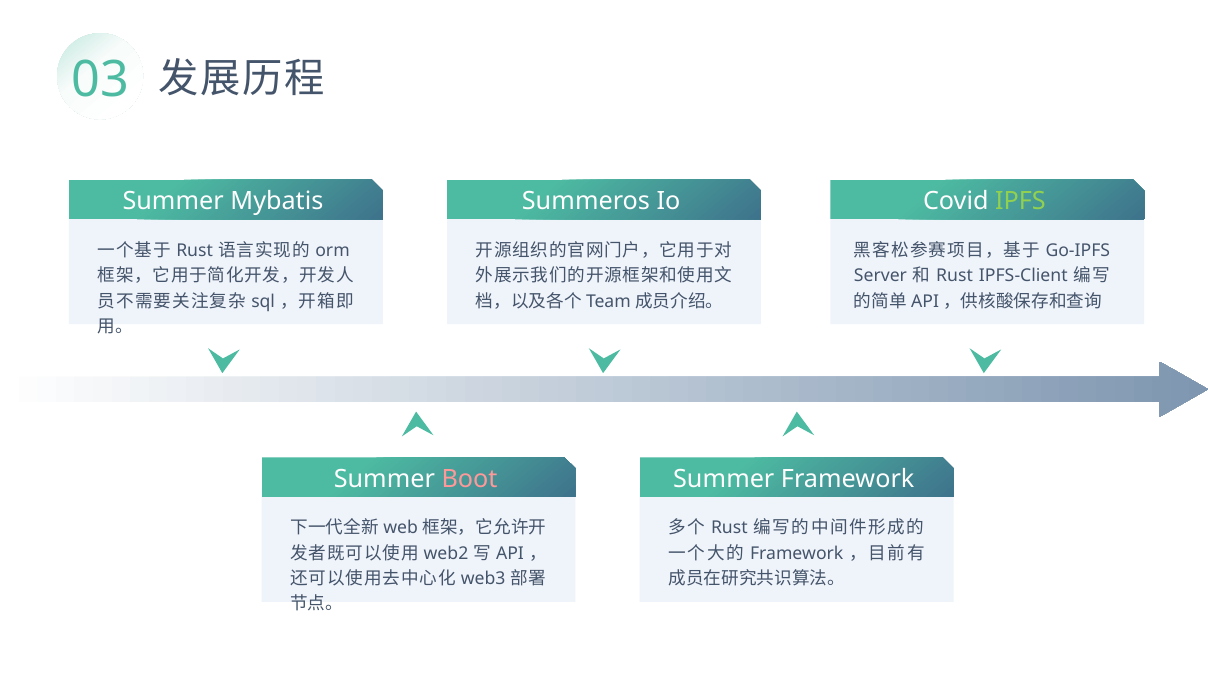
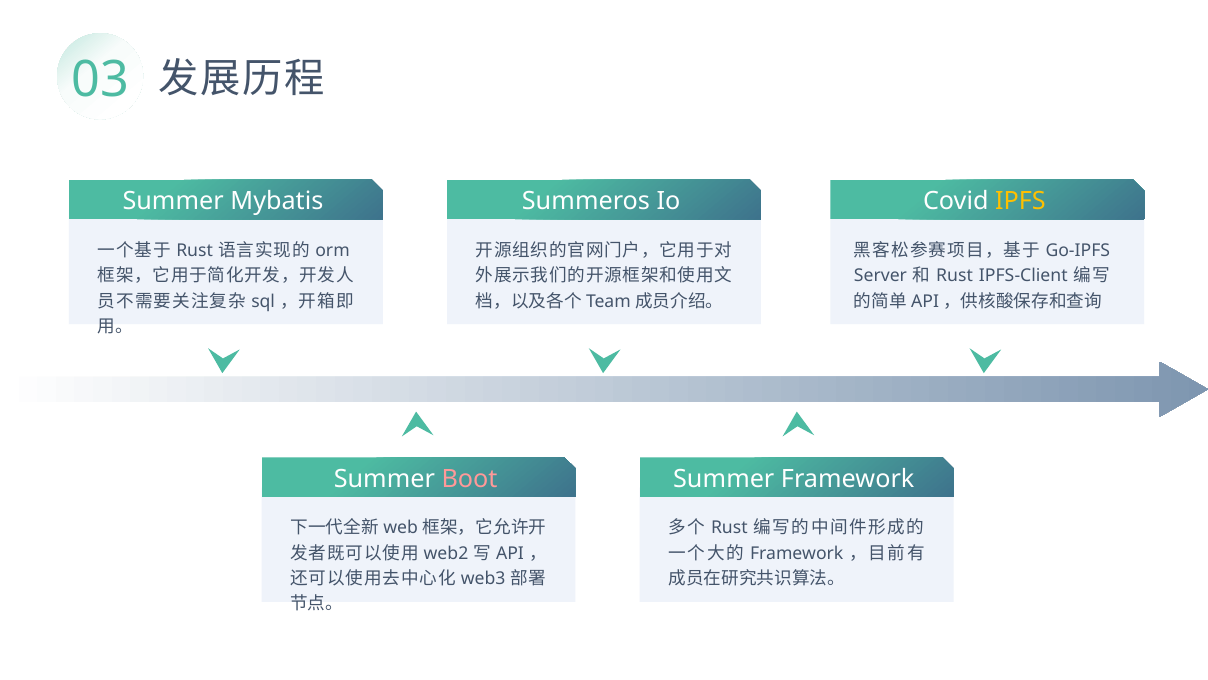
IPFS colour: light green -> yellow (1020, 201)
